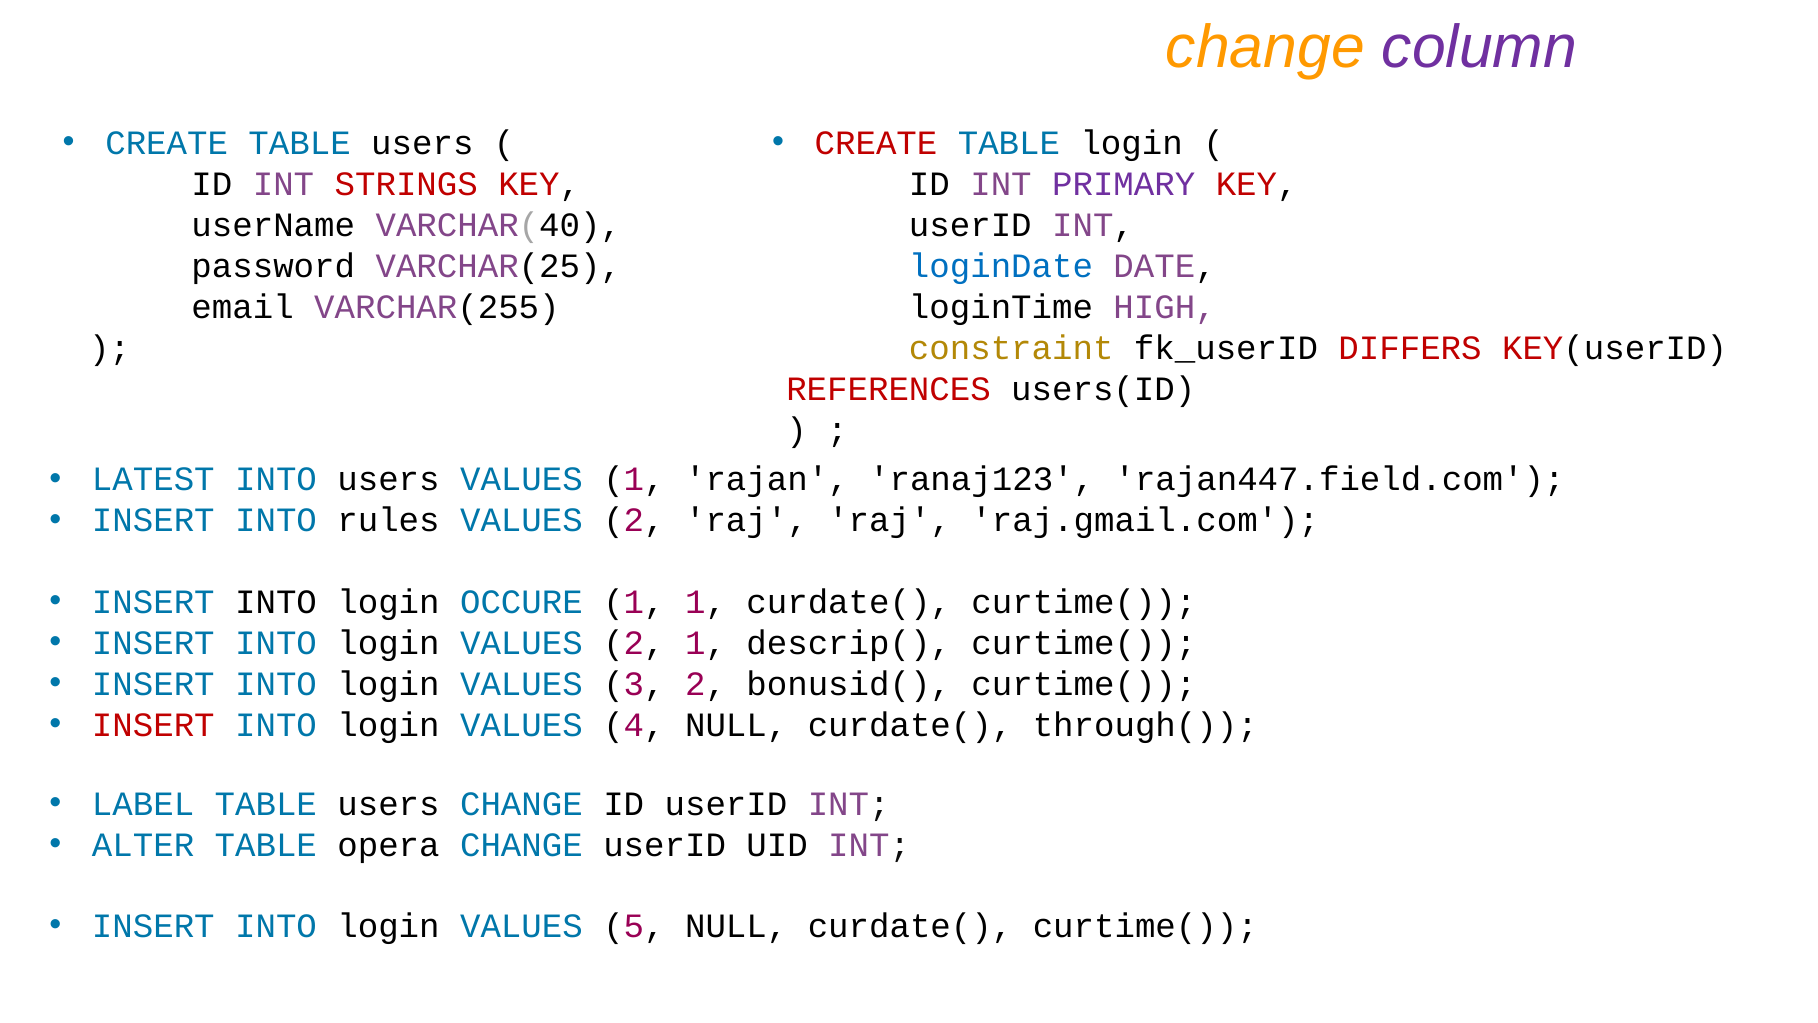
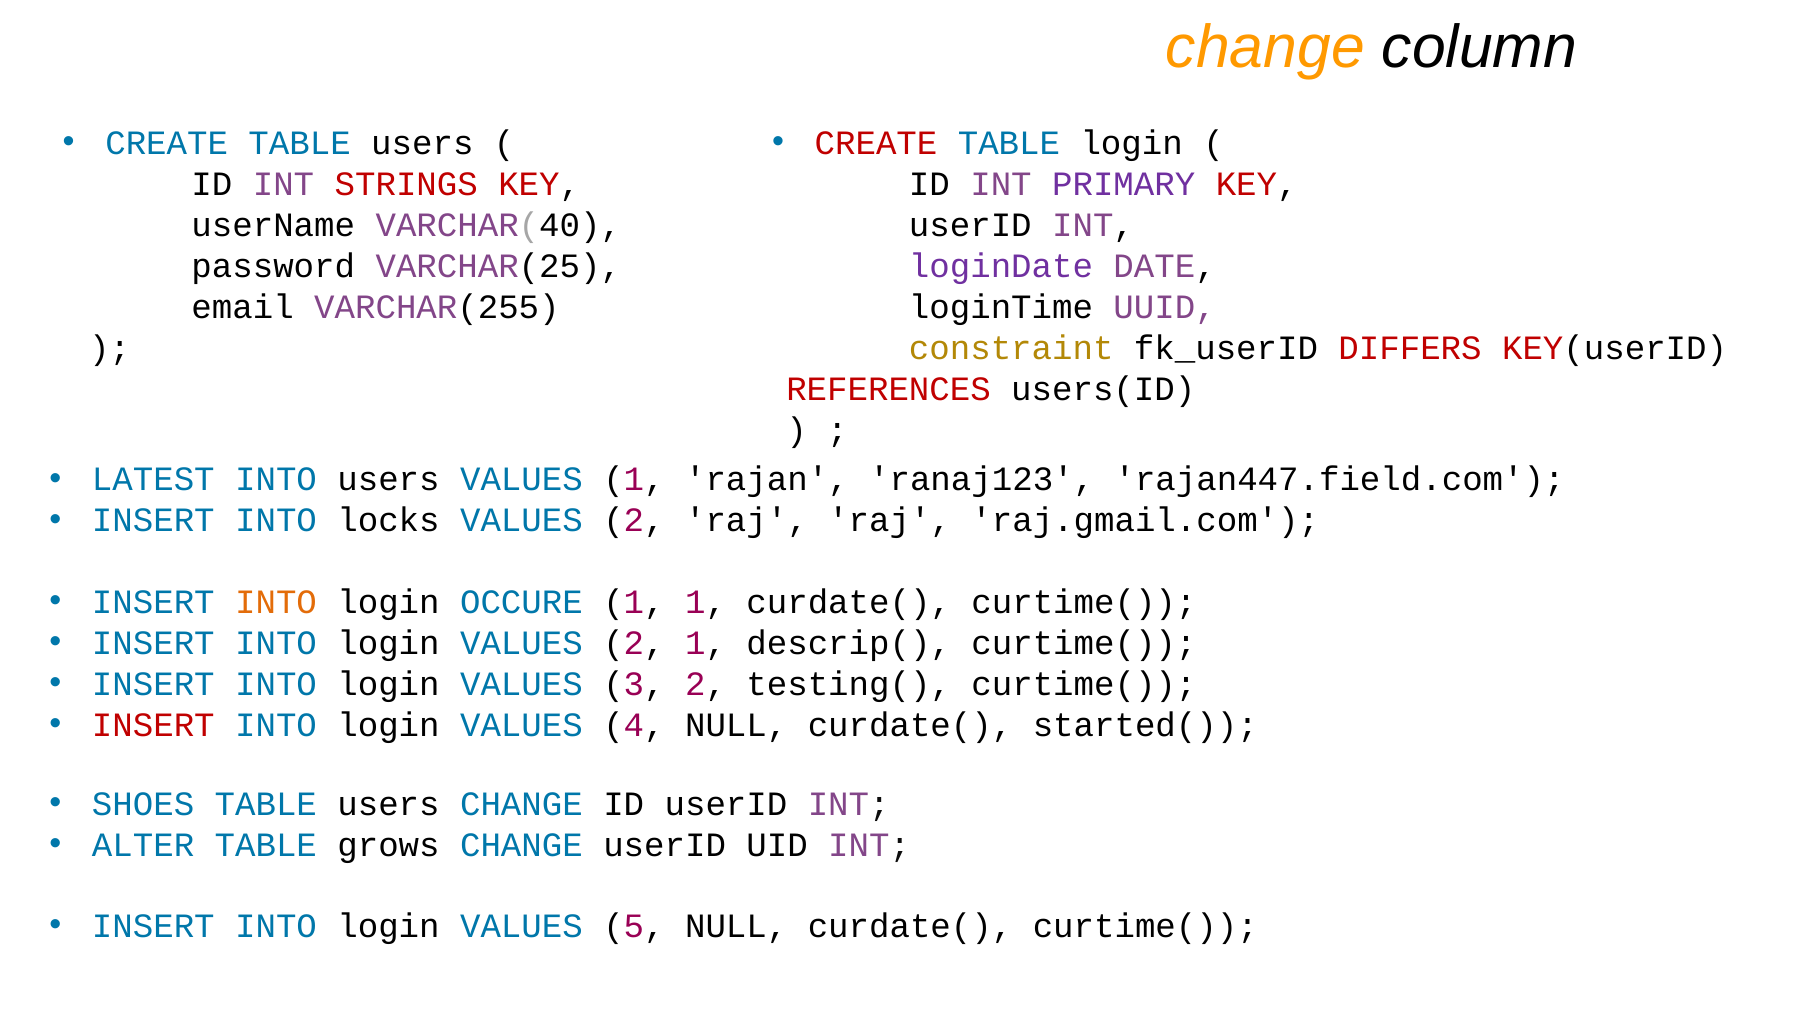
column colour: purple -> black (1479, 47)
loginDate colour: blue -> purple (1001, 266)
HIGH: HIGH -> UUID (1165, 307)
rules: rules -> locks (389, 520)
INTO colour: black -> orange (276, 602)
bonusid(: bonusid( -> testing( (849, 684)
through(: through( -> started( (1145, 725)
LABEL: LABEL -> SHOES (143, 804)
opera: opera -> grows (389, 845)
